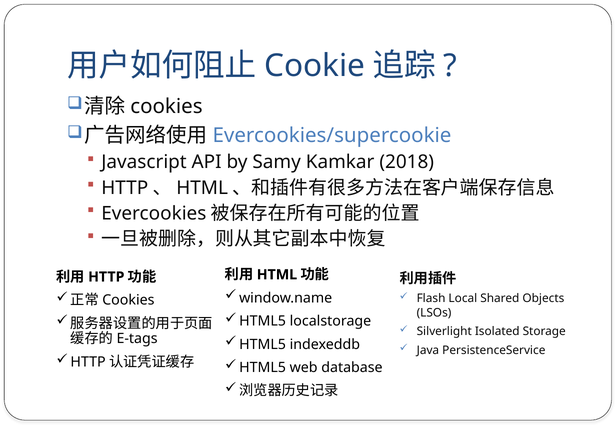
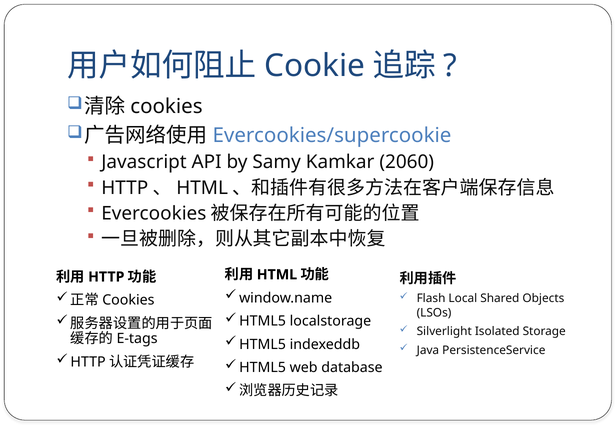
2018: 2018 -> 2060 (407, 162)
